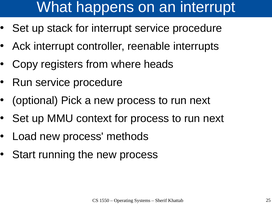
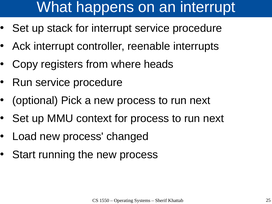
methods: methods -> changed (128, 137)
